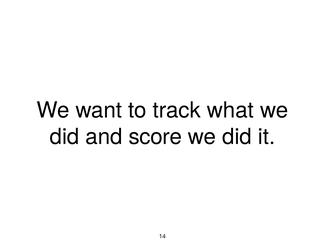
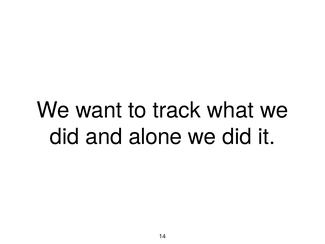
score: score -> alone (155, 137)
